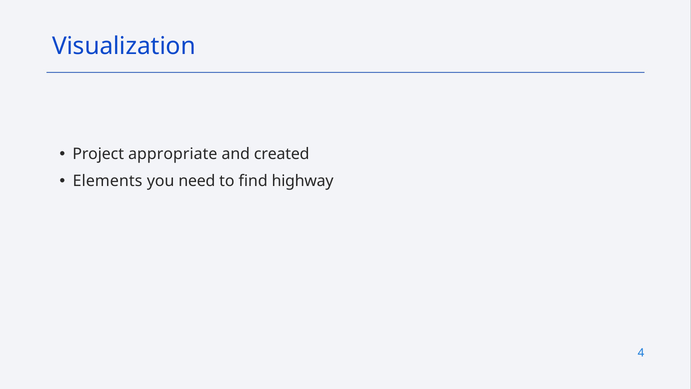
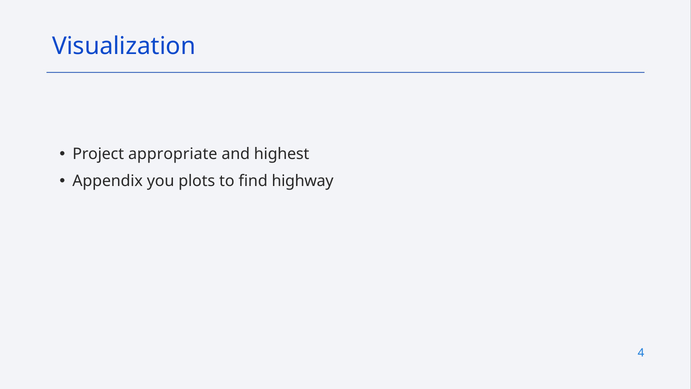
created: created -> highest (282, 154)
Elements: Elements -> Appendix (108, 181)
need: need -> plots (197, 181)
